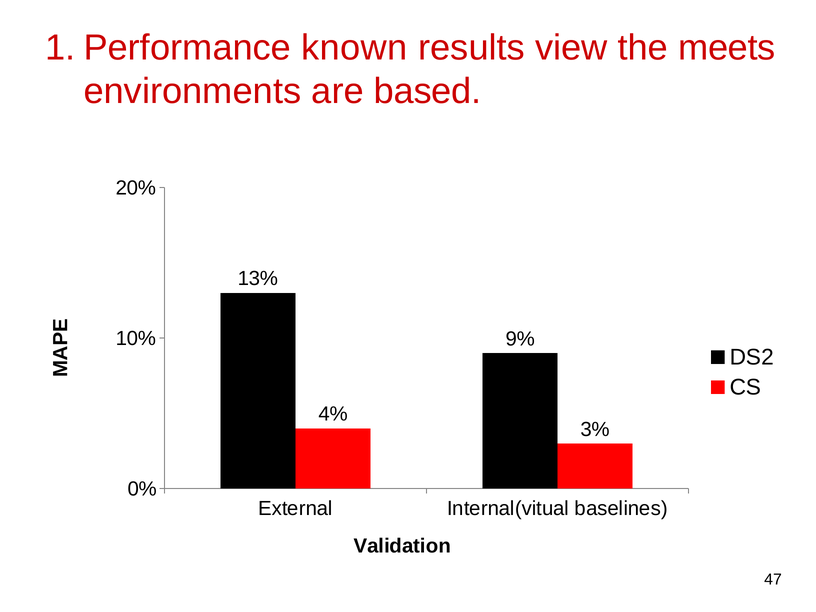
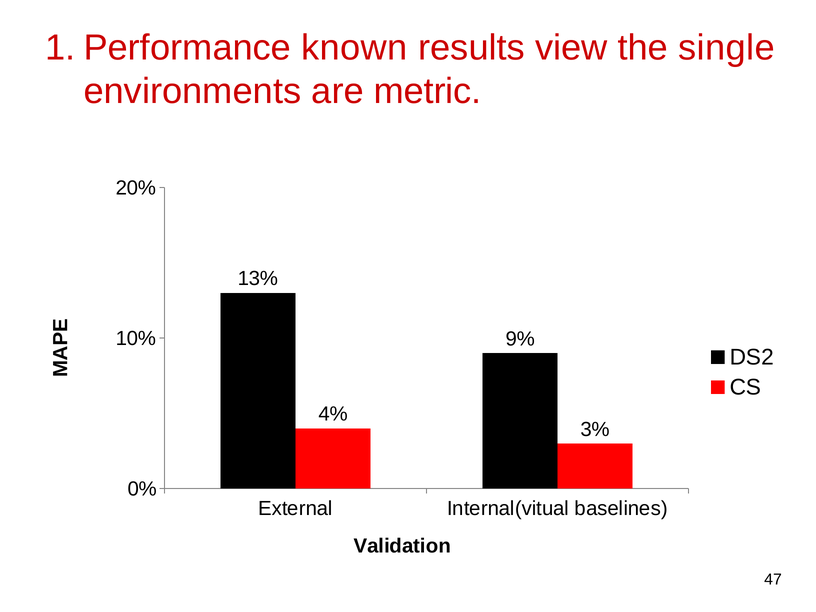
meets: meets -> single (726, 48)
based: based -> metric (428, 91)
